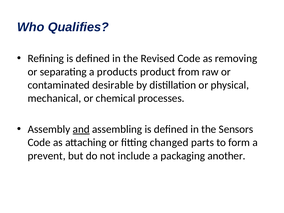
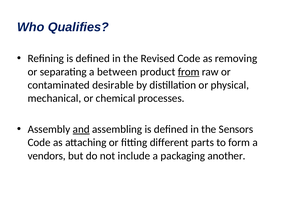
products: products -> between (117, 72)
from underline: none -> present (189, 72)
changed: changed -> different (169, 143)
prevent: prevent -> vendors (47, 156)
